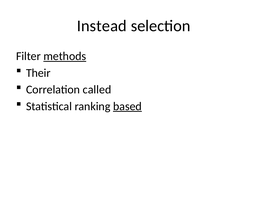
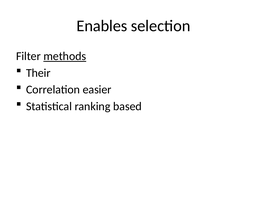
Instead: Instead -> Enables (102, 26)
called: called -> easier (97, 89)
based underline: present -> none (127, 106)
